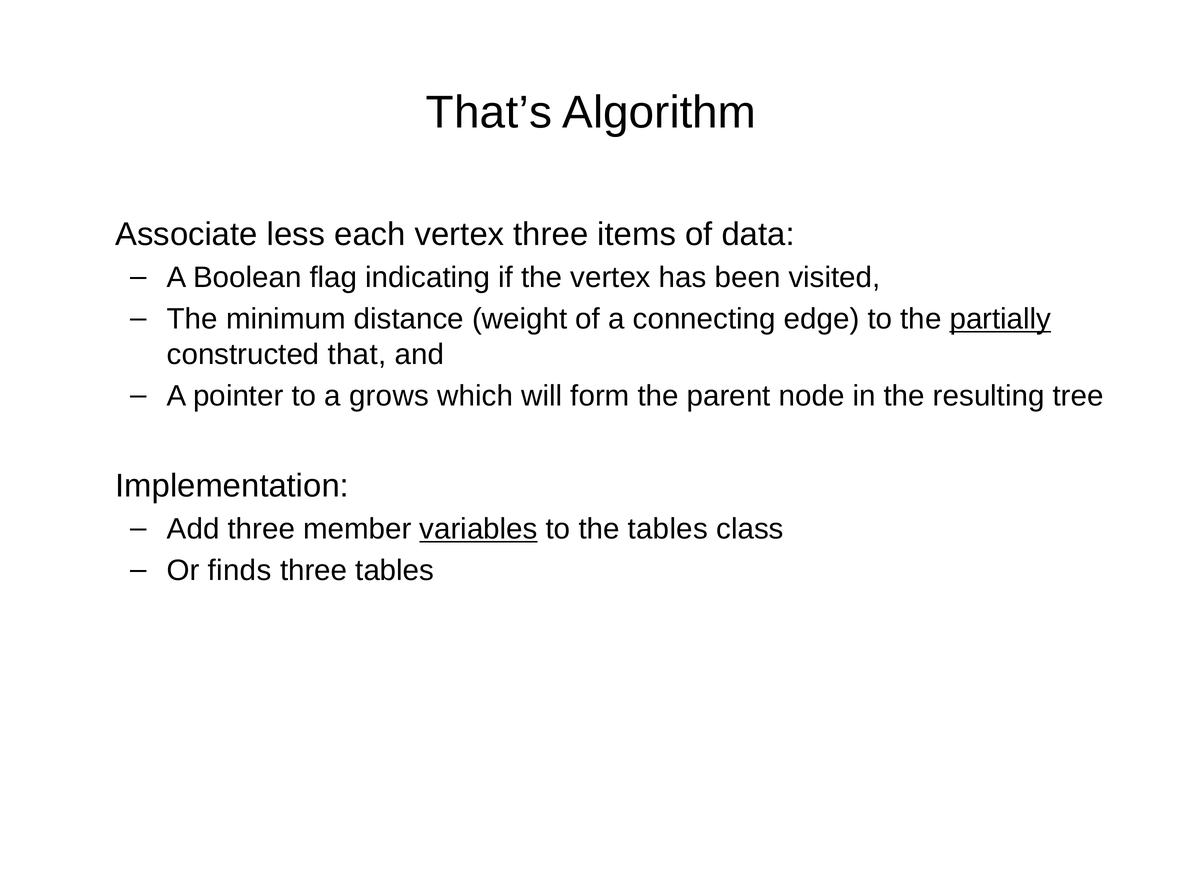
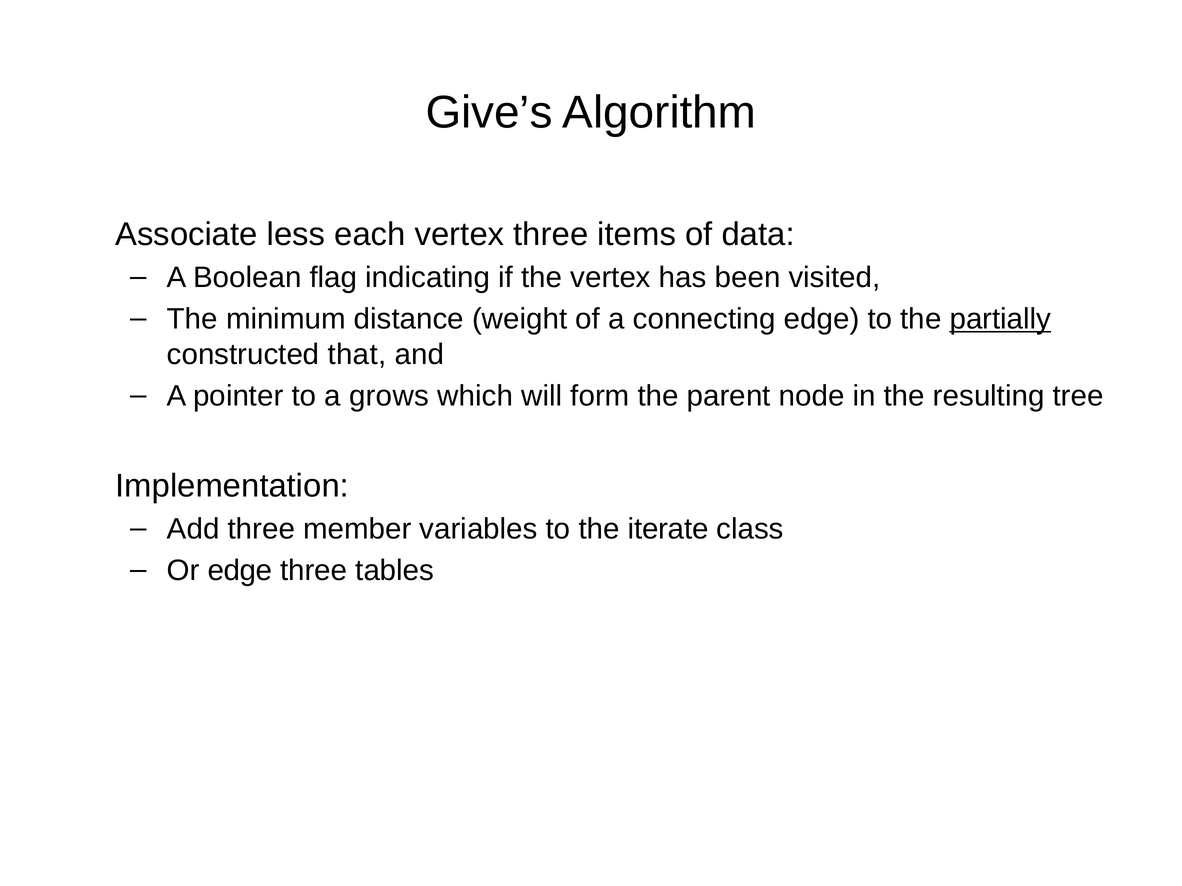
That’s: That’s -> Give’s (489, 113)
variables underline: present -> none (479, 529)
the tables: tables -> iterate (668, 529)
Or finds: finds -> edge (240, 571)
